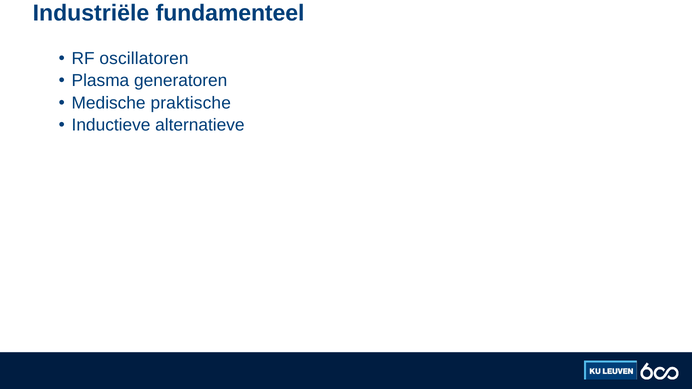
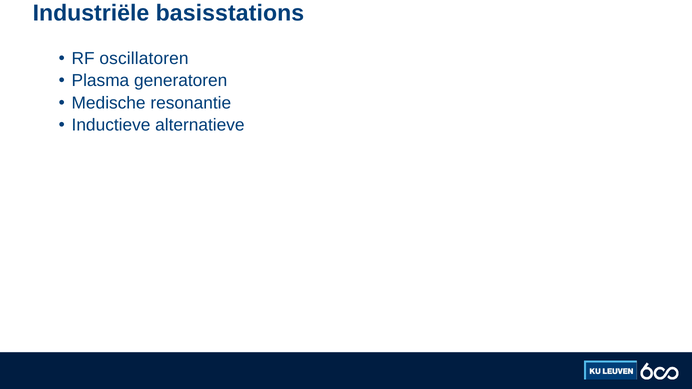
fundamenteel: fundamenteel -> basisstations (230, 13)
praktische: praktische -> resonantie (191, 103)
